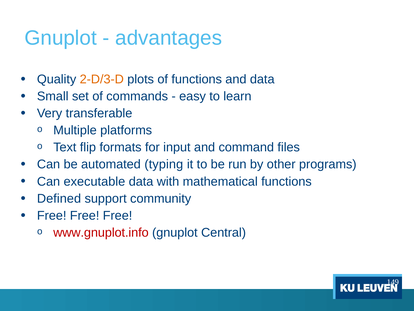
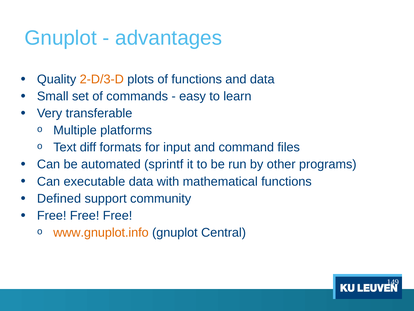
flip: flip -> diff (88, 147)
typing: typing -> sprintf (164, 164)
www.gnuplot.info colour: red -> orange (101, 232)
